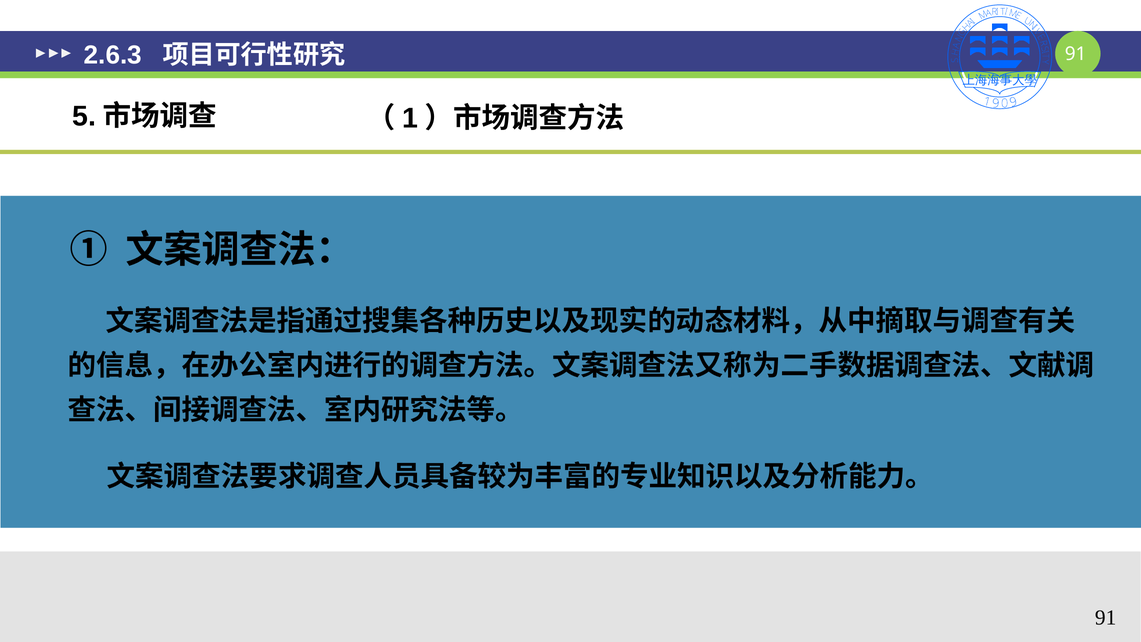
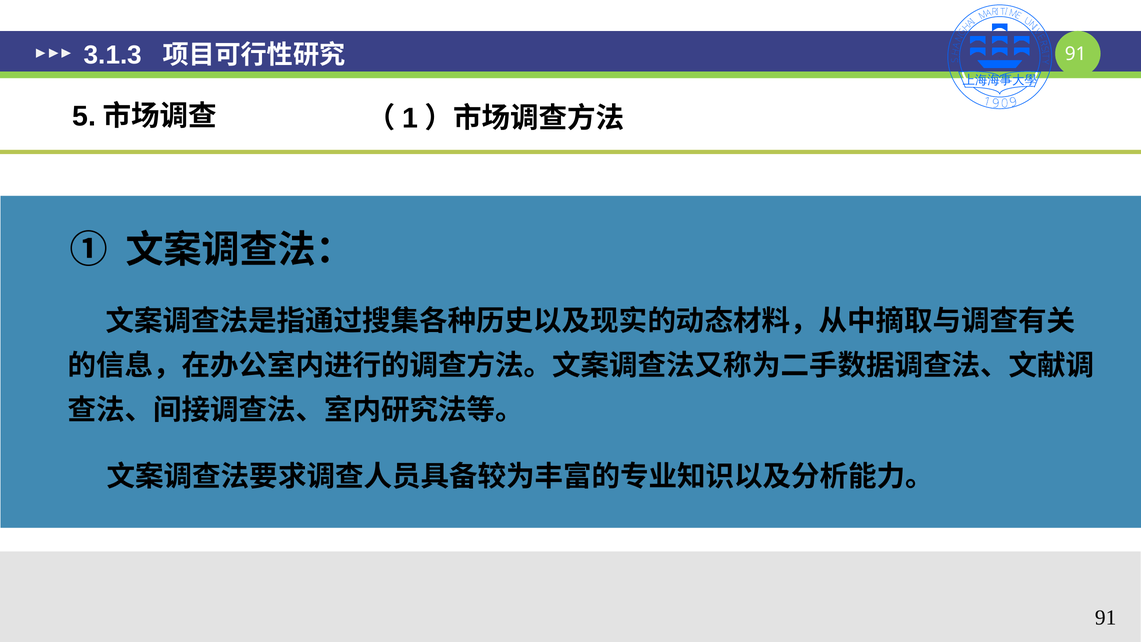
2.6.3: 2.6.3 -> 3.1.3 (113, 55)
